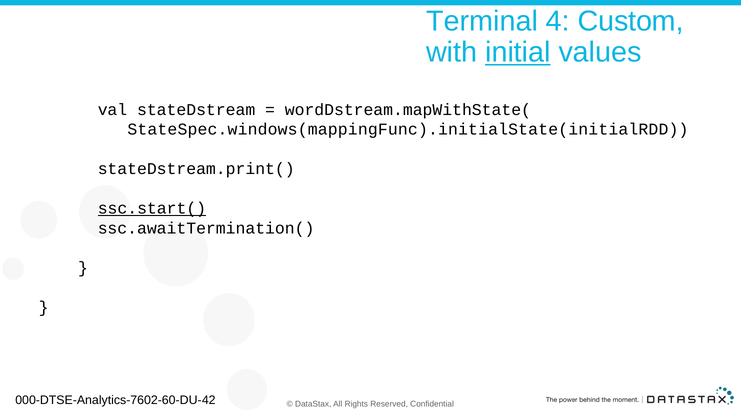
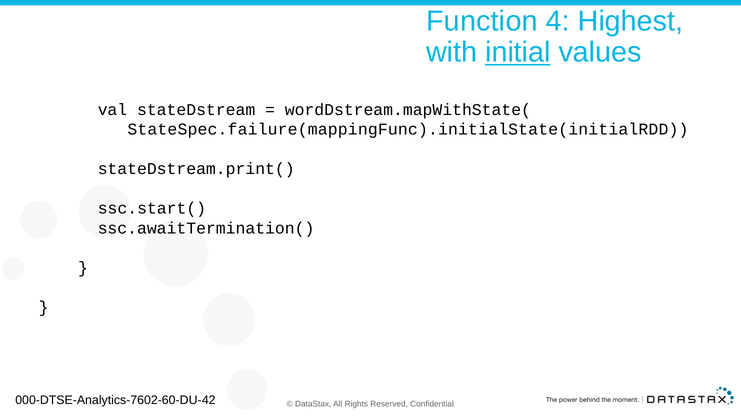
Terminal: Terminal -> Function (482, 21)
Custom: Custom -> Highest (631, 21)
StateSpec.windows(mappingFunc).initialState(initialRDD: StateSpec.windows(mappingFunc).initialState(initialRDD -> StateSpec.failure(mappingFunc).initialState(initialRDD (408, 129)
ssc.start( underline: present -> none (152, 208)
